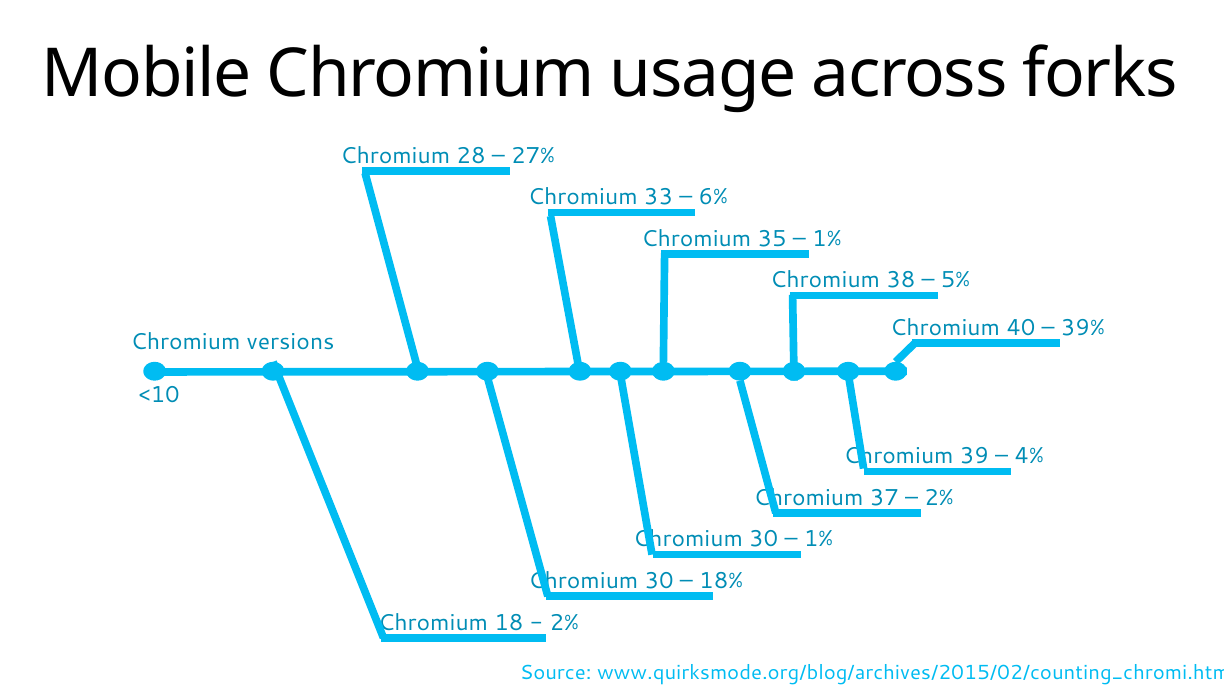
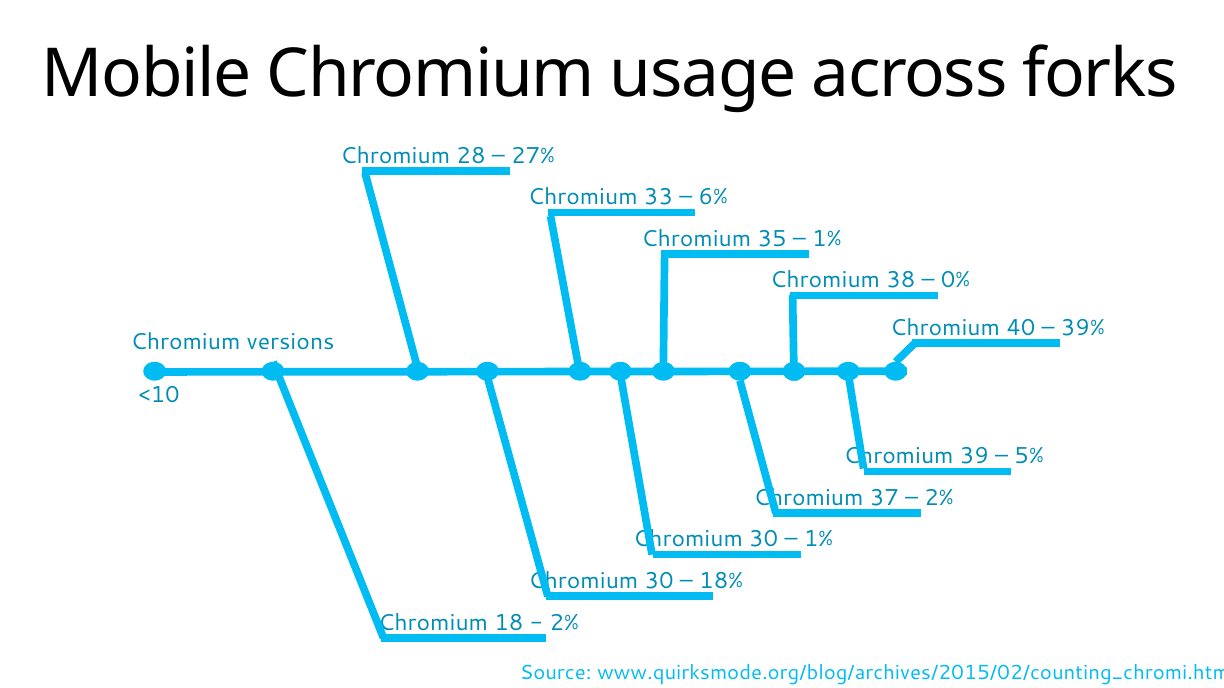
5%: 5% -> 0% (956, 281)
4%: 4% -> 5% (1029, 457)
